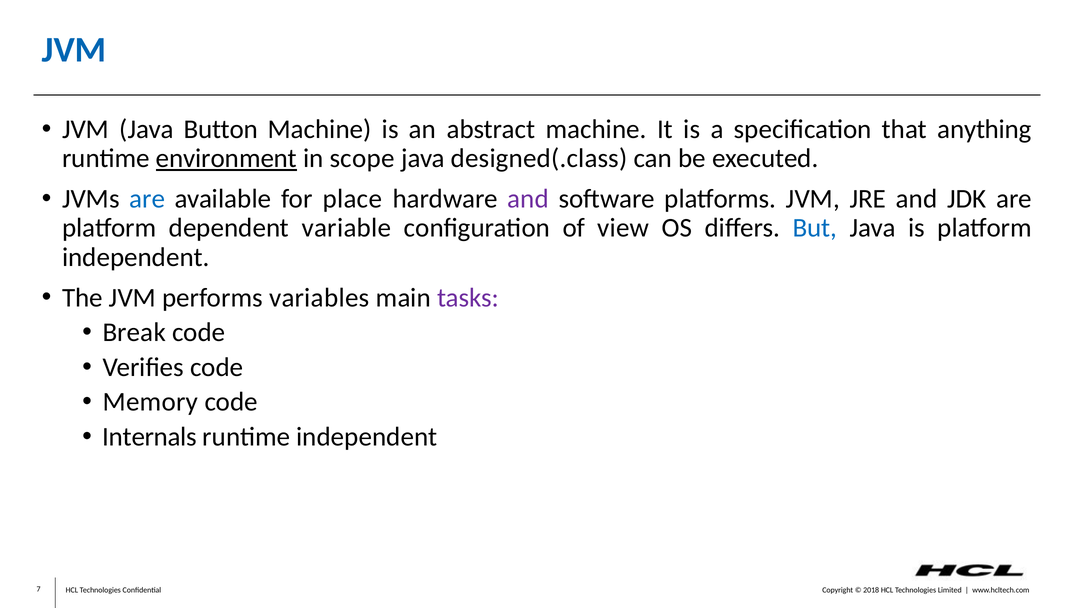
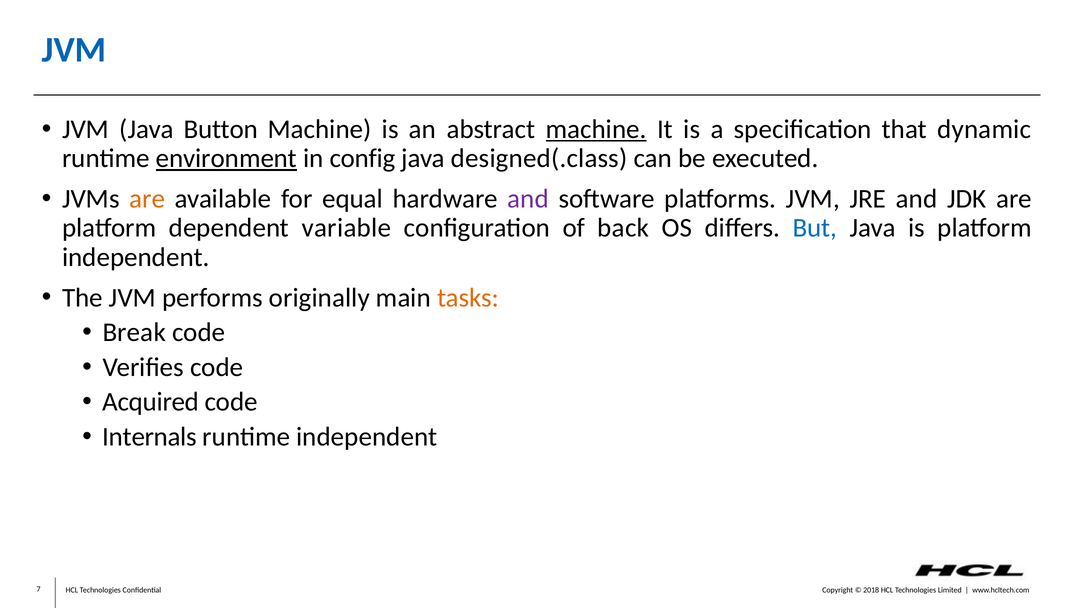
machine underline: none -> present (596, 129)
anything: anything -> dynamic (984, 129)
scope: scope -> config (362, 159)
are colour: blue -> orange (147, 199)
place: place -> equal (353, 199)
view: view -> back (623, 228)
variables: variables -> originally (319, 298)
tasks colour: purple -> orange (468, 298)
Memory: Memory -> Acquired (151, 402)
